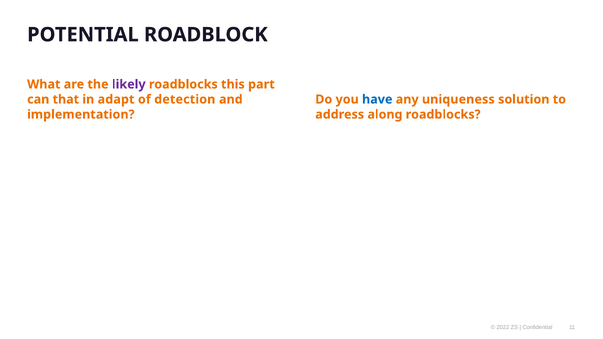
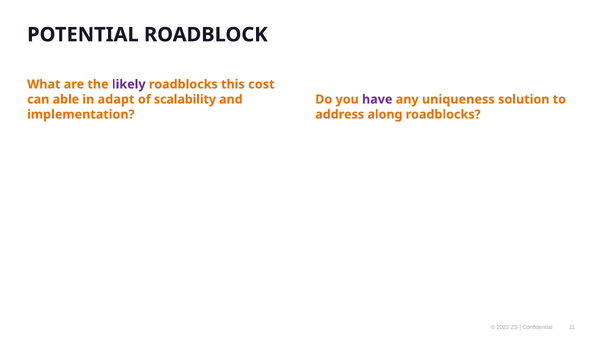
part: part -> cost (261, 84)
that: that -> able (66, 99)
detection: detection -> scalability (185, 99)
have colour: blue -> purple (377, 99)
